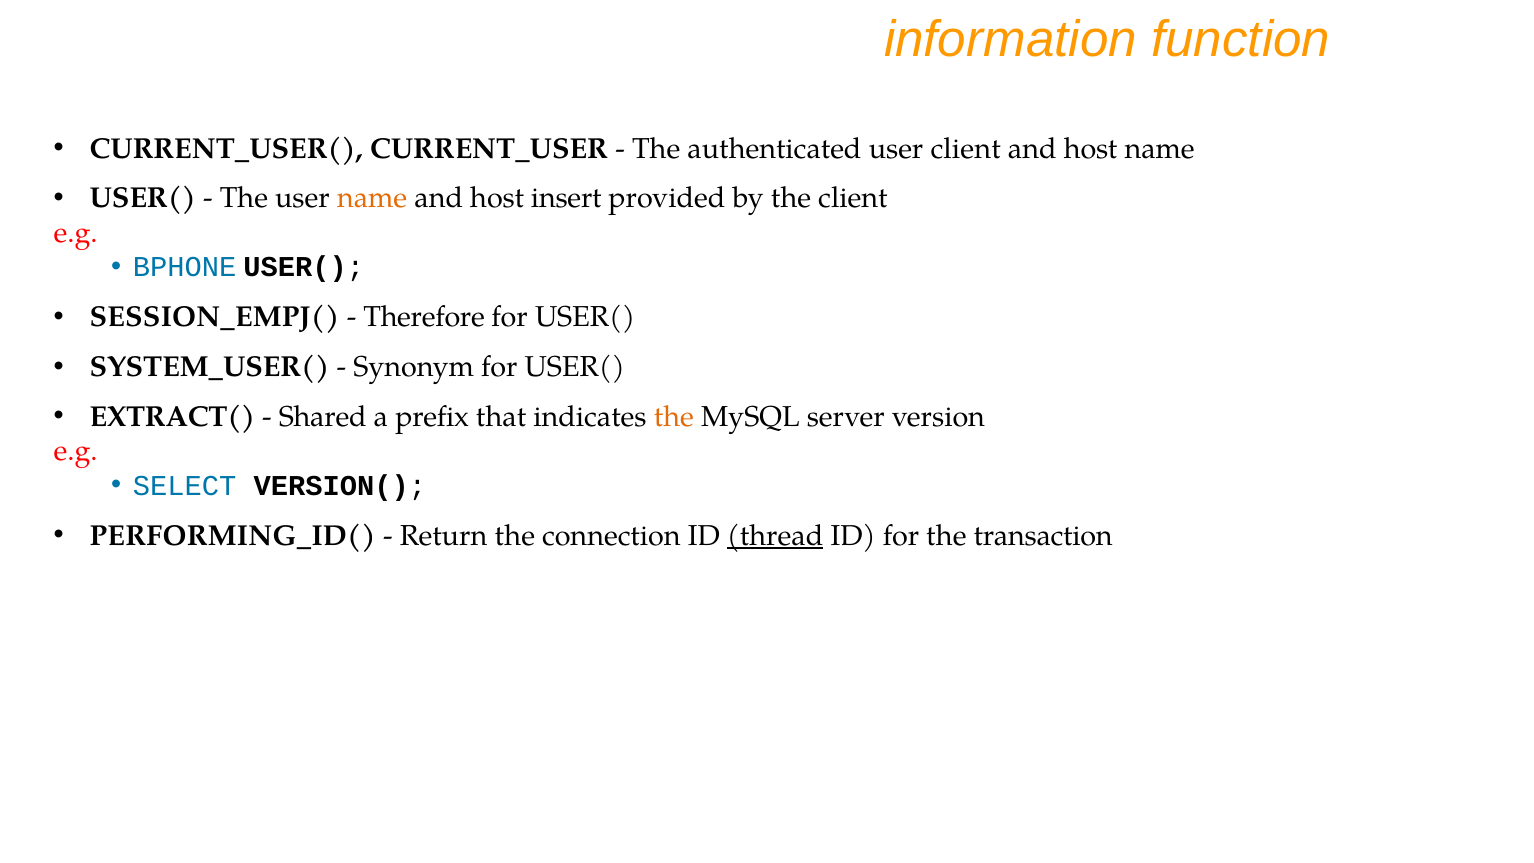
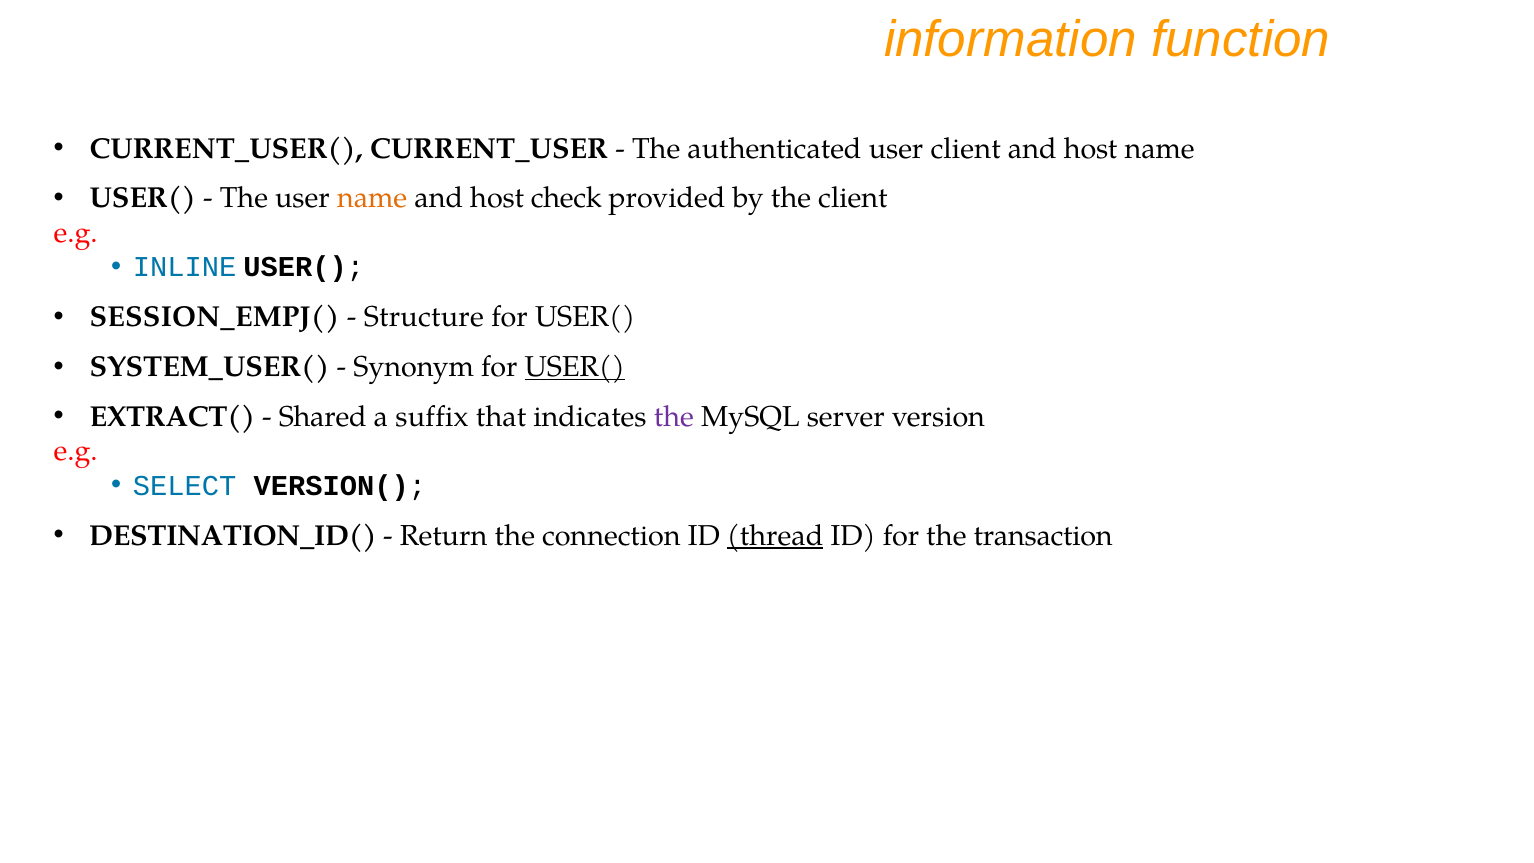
insert: insert -> check (566, 198)
BPHONE: BPHONE -> INLINE (185, 267)
Therefore: Therefore -> Structure (424, 317)
USER( underline: none -> present (575, 367)
prefix: prefix -> suffix (432, 417)
the colour: orange -> purple (674, 417)
PERFORMING_ID(: PERFORMING_ID( -> DESTINATION_ID( (233, 536)
